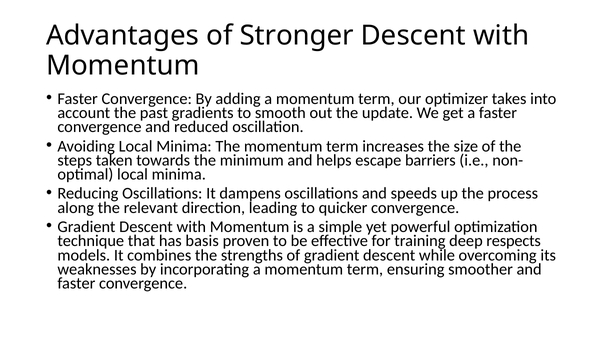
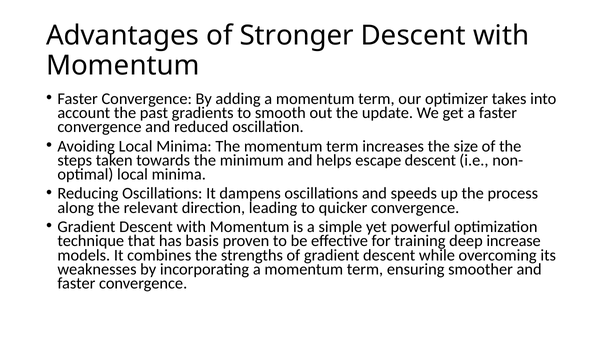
escape barriers: barriers -> descent (430, 160)
respects: respects -> increase (514, 241)
